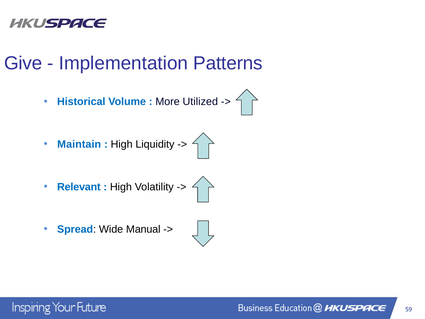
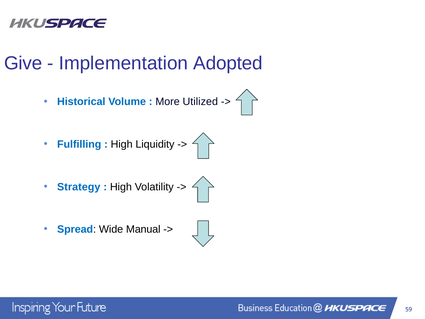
Patterns: Patterns -> Adopted (228, 63)
Maintain: Maintain -> Fulfilling (79, 144)
Relevant: Relevant -> Strategy (79, 187)
